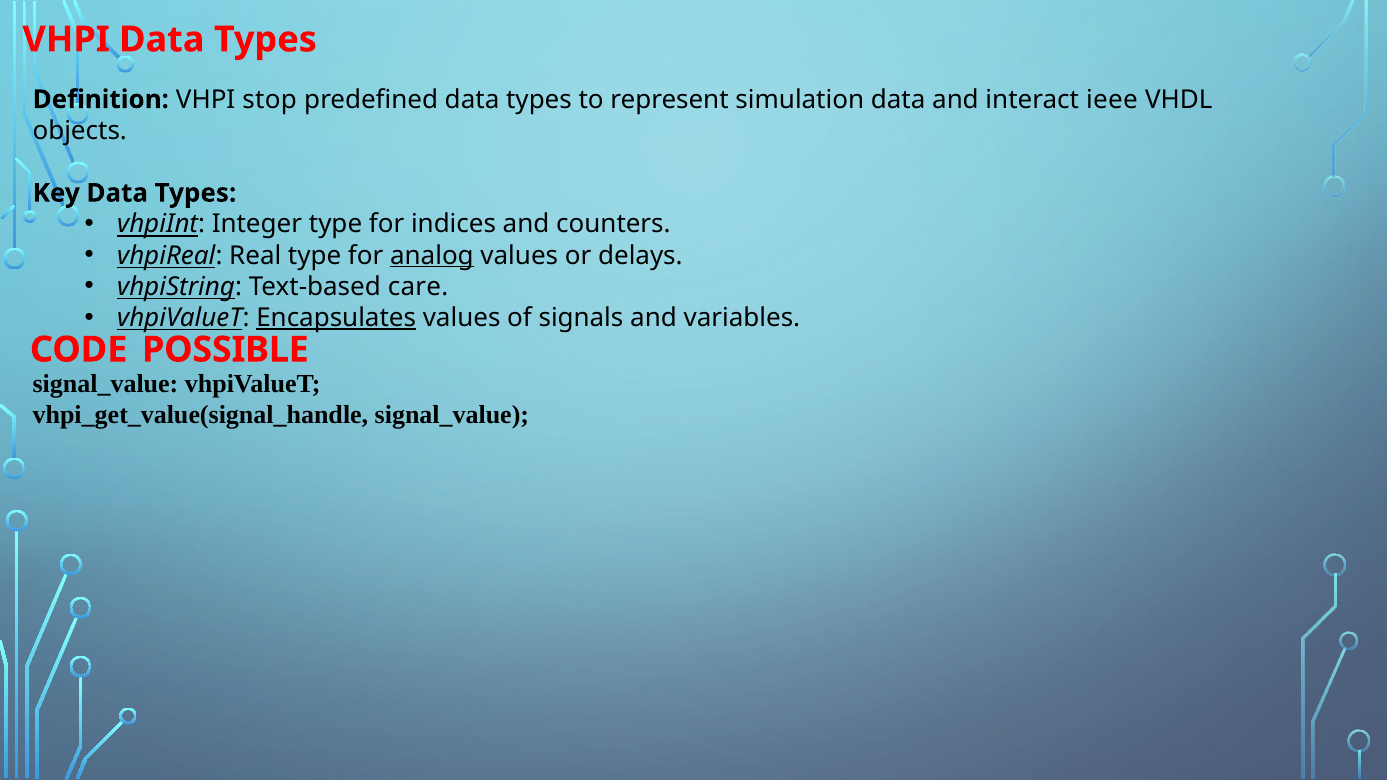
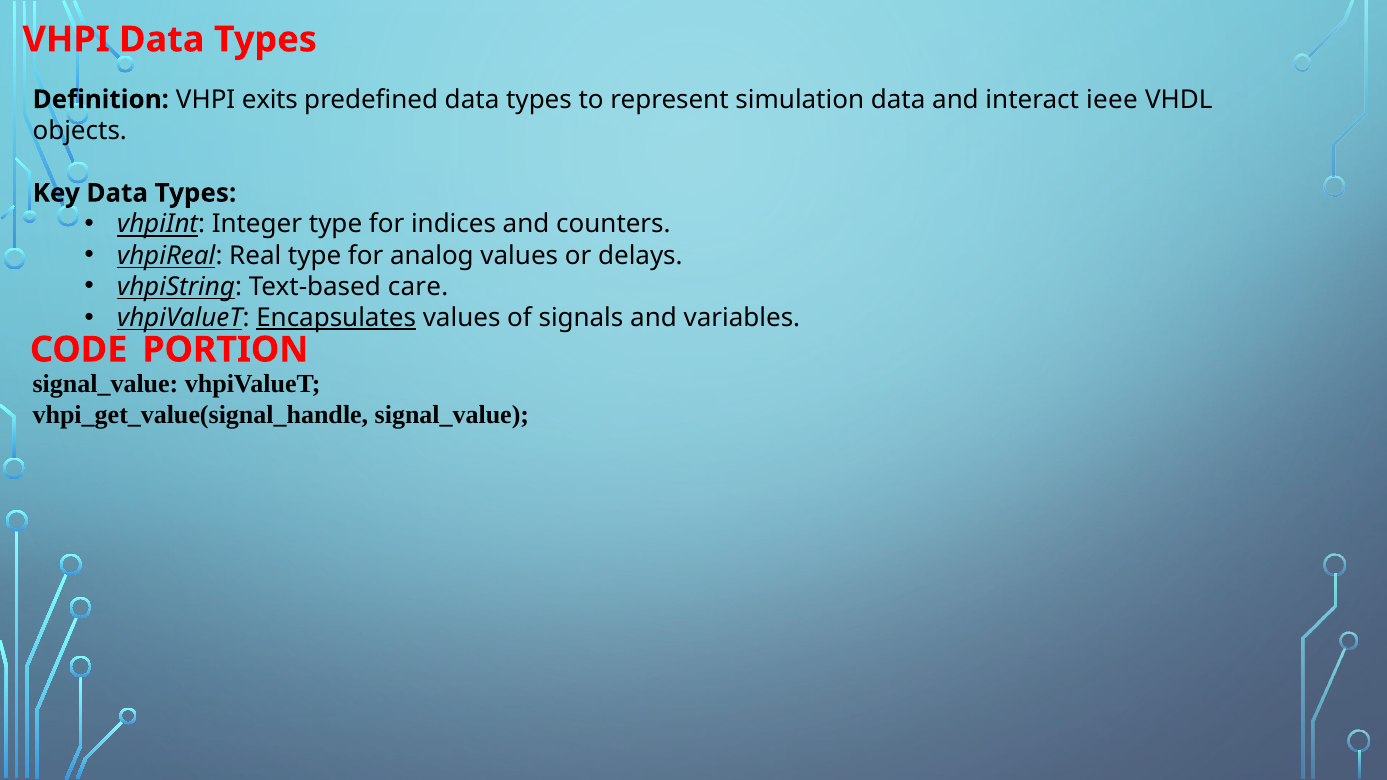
stop: stop -> exits (270, 99)
analog underline: present -> none (432, 256)
POSSIBLE: POSSIBLE -> PORTION (225, 350)
